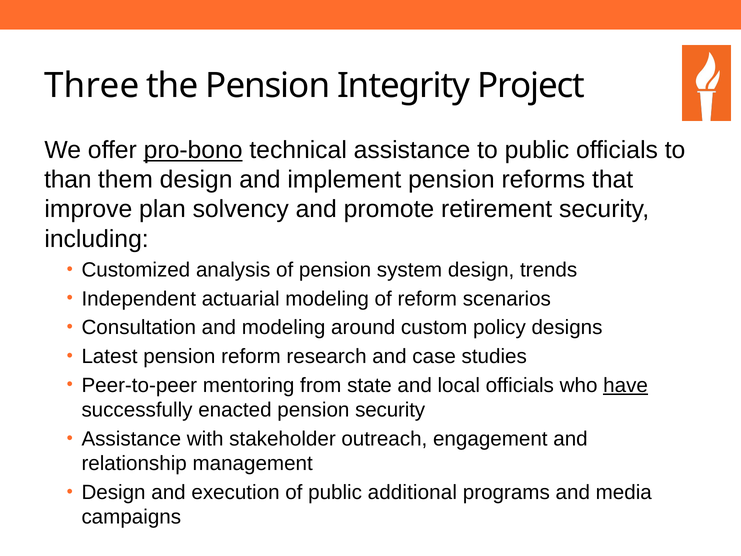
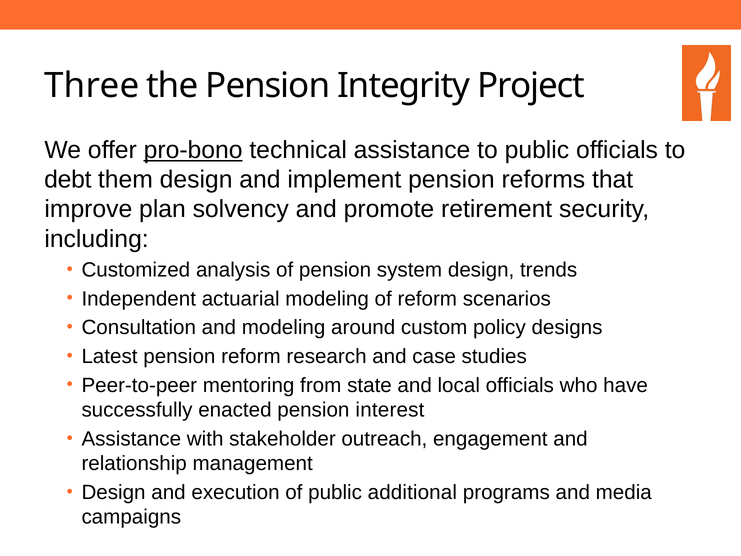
than: than -> debt (68, 180)
have underline: present -> none (626, 385)
pension security: security -> interest (390, 410)
